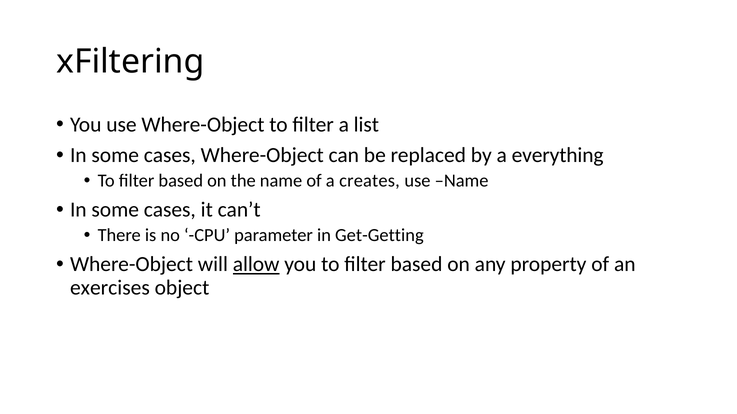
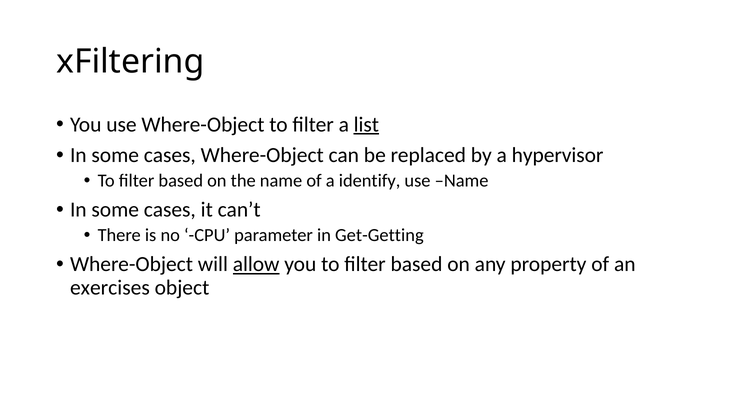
list underline: none -> present (366, 125)
everything: everything -> hypervisor (558, 156)
creates: creates -> identify (370, 181)
